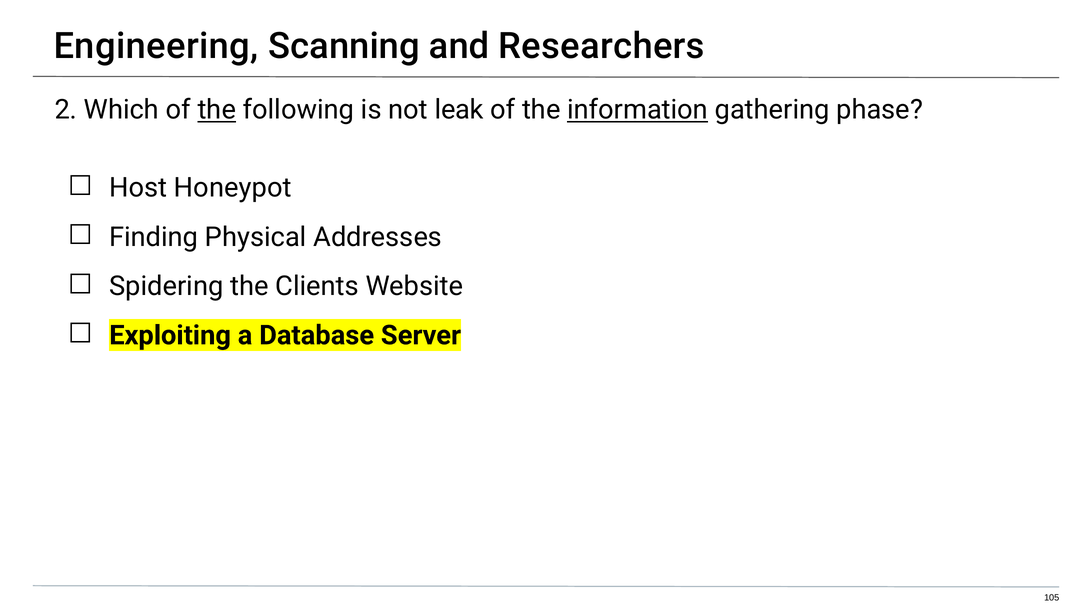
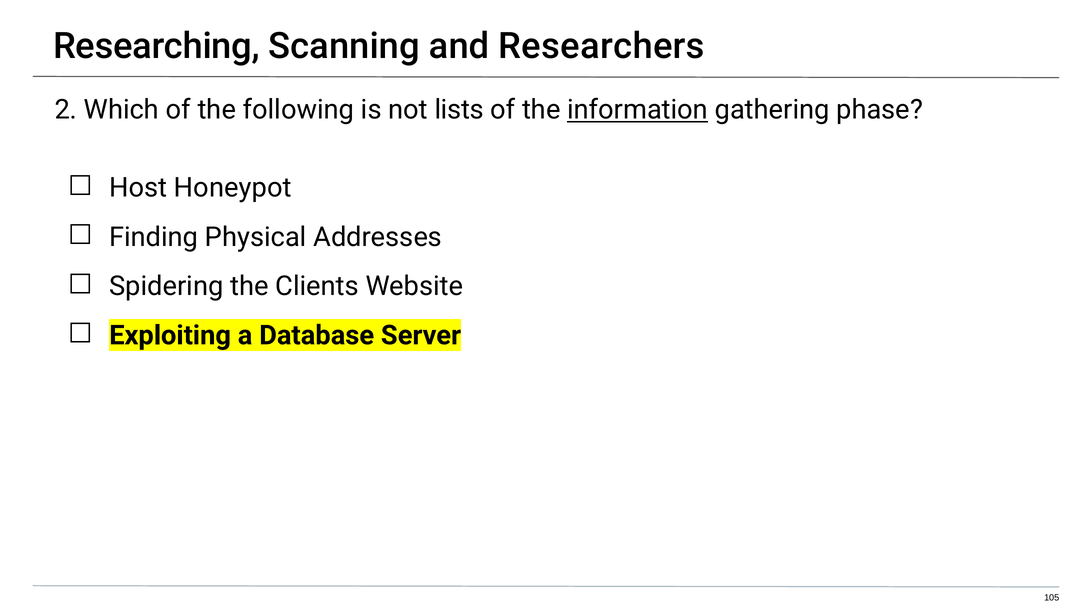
Engineering: Engineering -> Researching (156, 46)
the underline: present -> none (217, 110)
leak: leak -> lists (459, 110)
